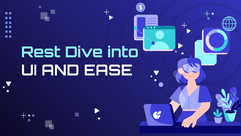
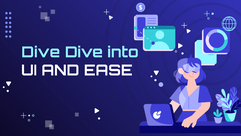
Rest: Rest -> Dive (41, 52)
